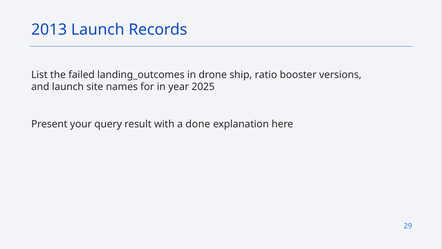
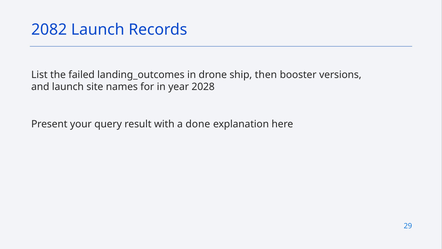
2013: 2013 -> 2082 (49, 30)
ratio: ratio -> then (266, 75)
2025: 2025 -> 2028 (203, 87)
